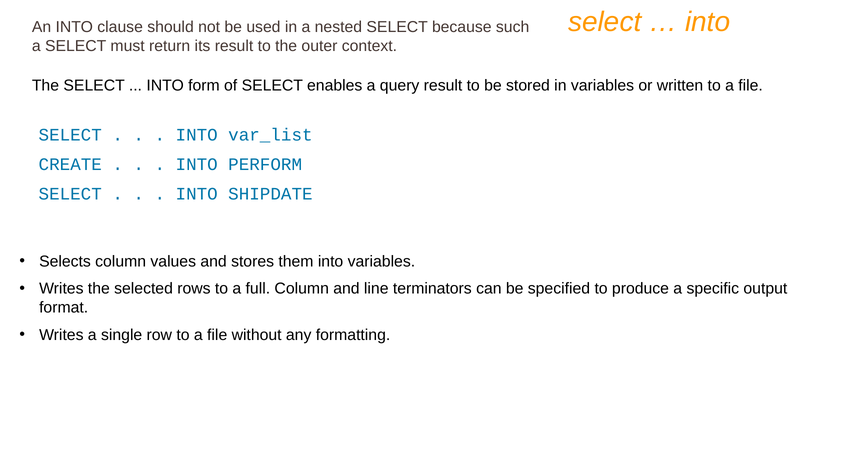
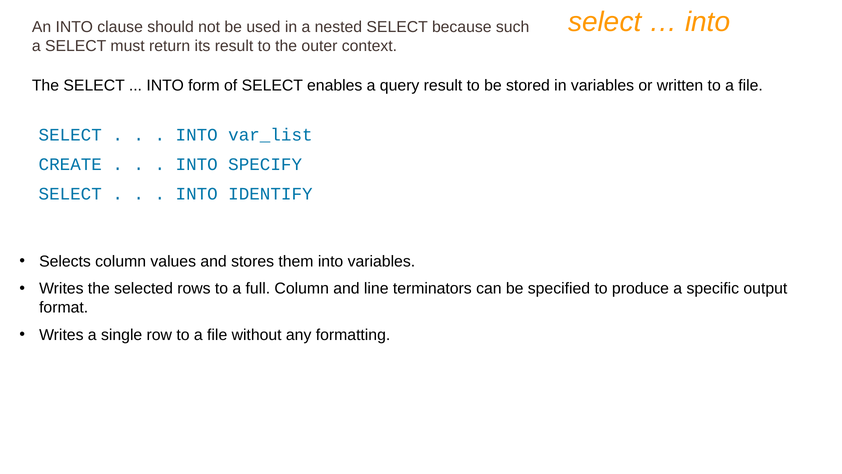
PERFORM: PERFORM -> SPECIFY (265, 164)
SHIPDATE: SHIPDATE -> IDENTIFY (270, 194)
